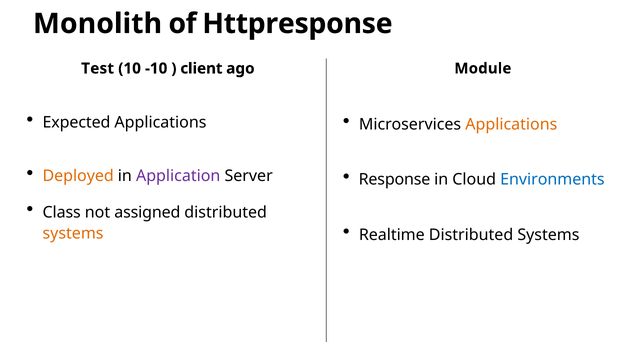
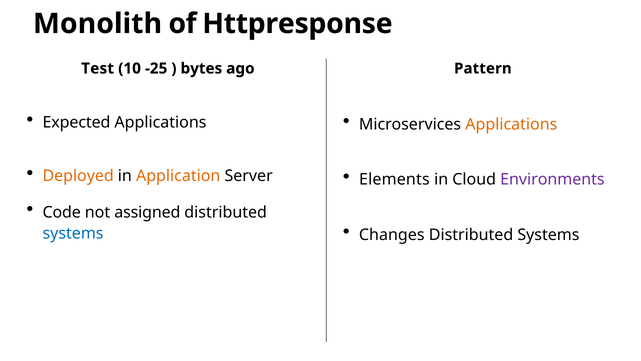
-10: -10 -> -25 (156, 68)
client: client -> bytes (201, 68)
Module: Module -> Pattern (483, 68)
Application colour: purple -> orange (178, 176)
Response: Response -> Elements (394, 179)
Environments colour: blue -> purple (552, 179)
Class: Class -> Code (62, 212)
Realtime: Realtime -> Changes (392, 235)
systems colour: orange -> blue (73, 233)
